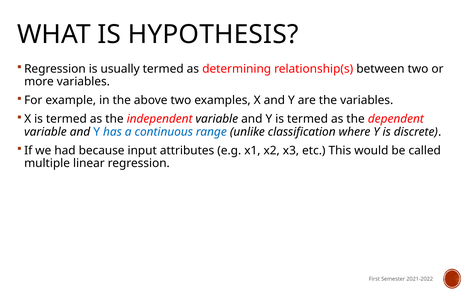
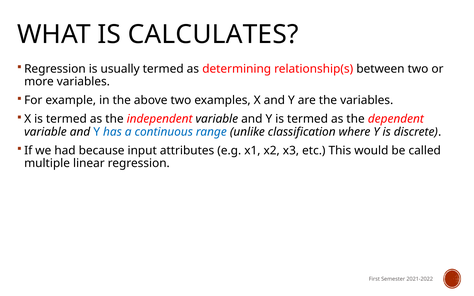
HYPOTHESIS: HYPOTHESIS -> CALCULATES (213, 35)
